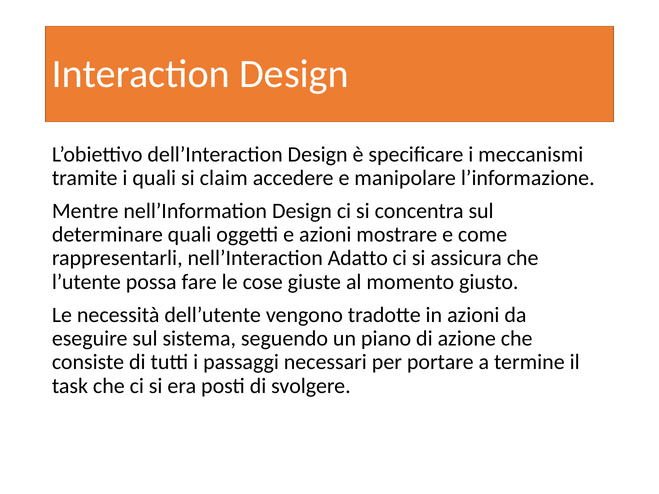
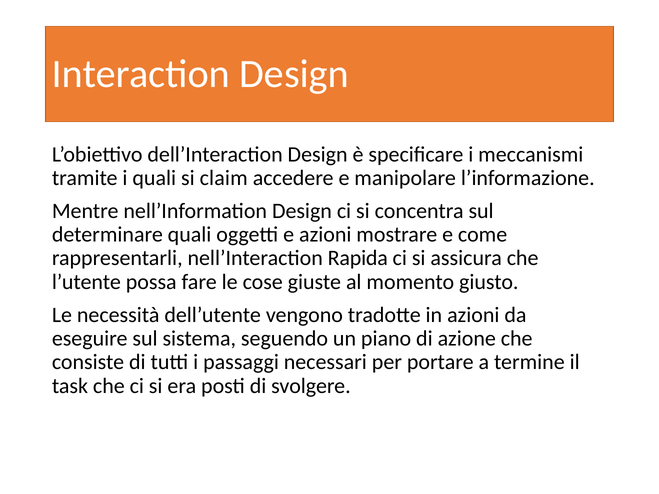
Adatto: Adatto -> Rapida (358, 258)
